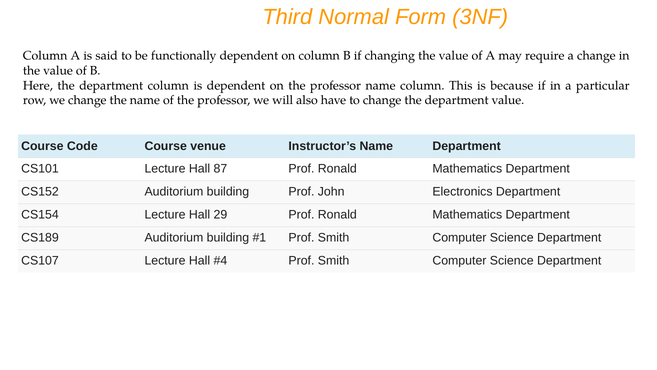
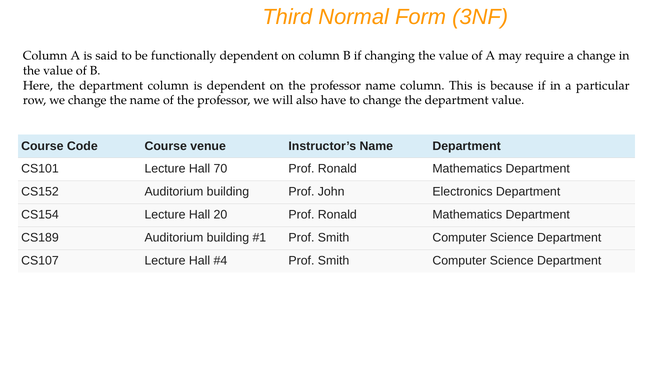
87: 87 -> 70 (220, 169)
29: 29 -> 20 (220, 215)
